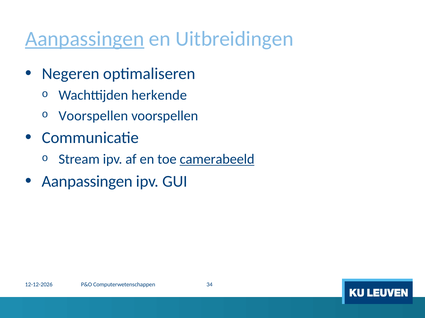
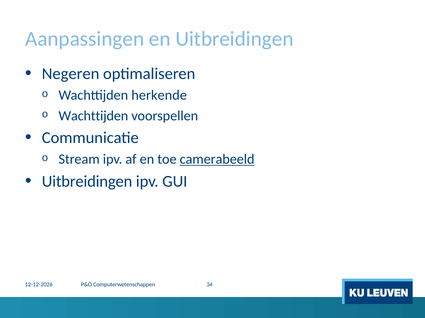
Aanpassingen underline: present -> none (85, 39)
Voorspellen: Voorspellen -> Wachttijden (93, 116)
Aanpassingen: Aanpassingen -> Uitbreidingen (87, 182)
